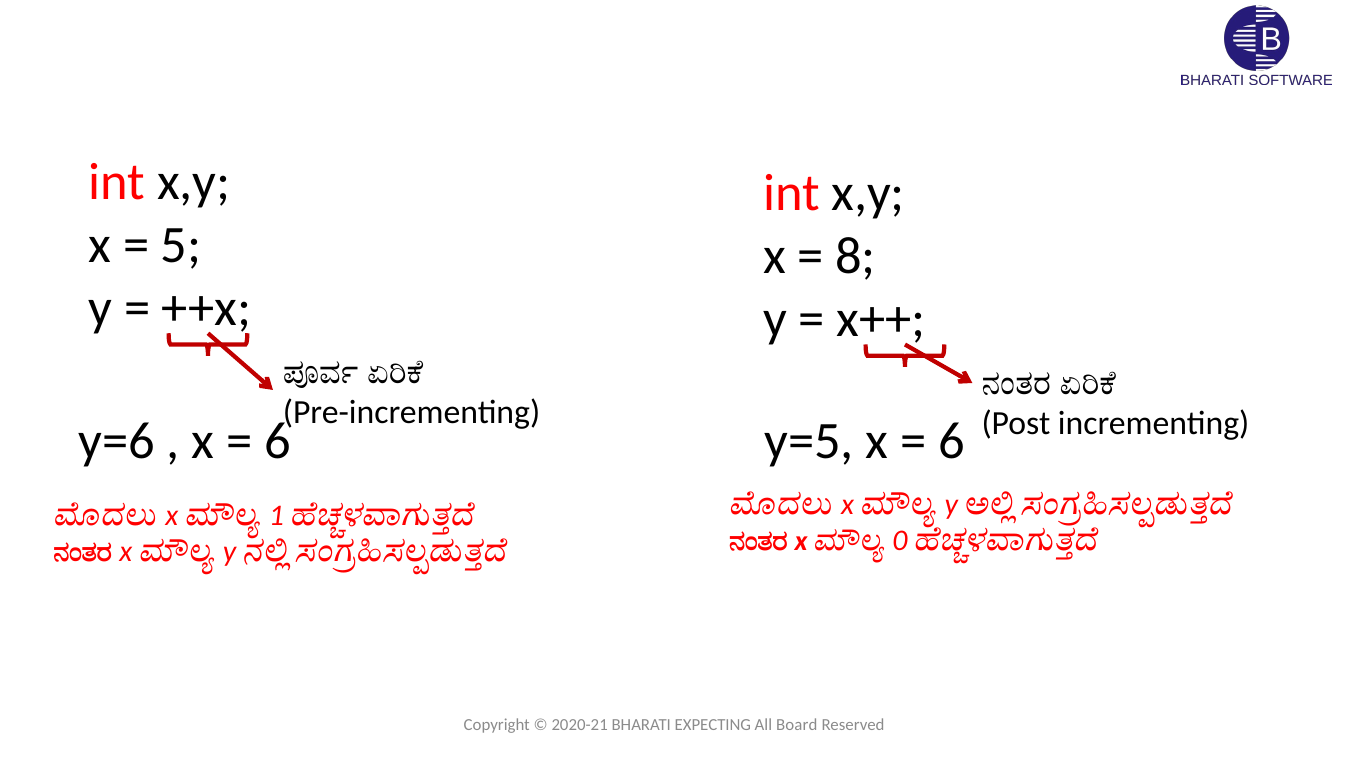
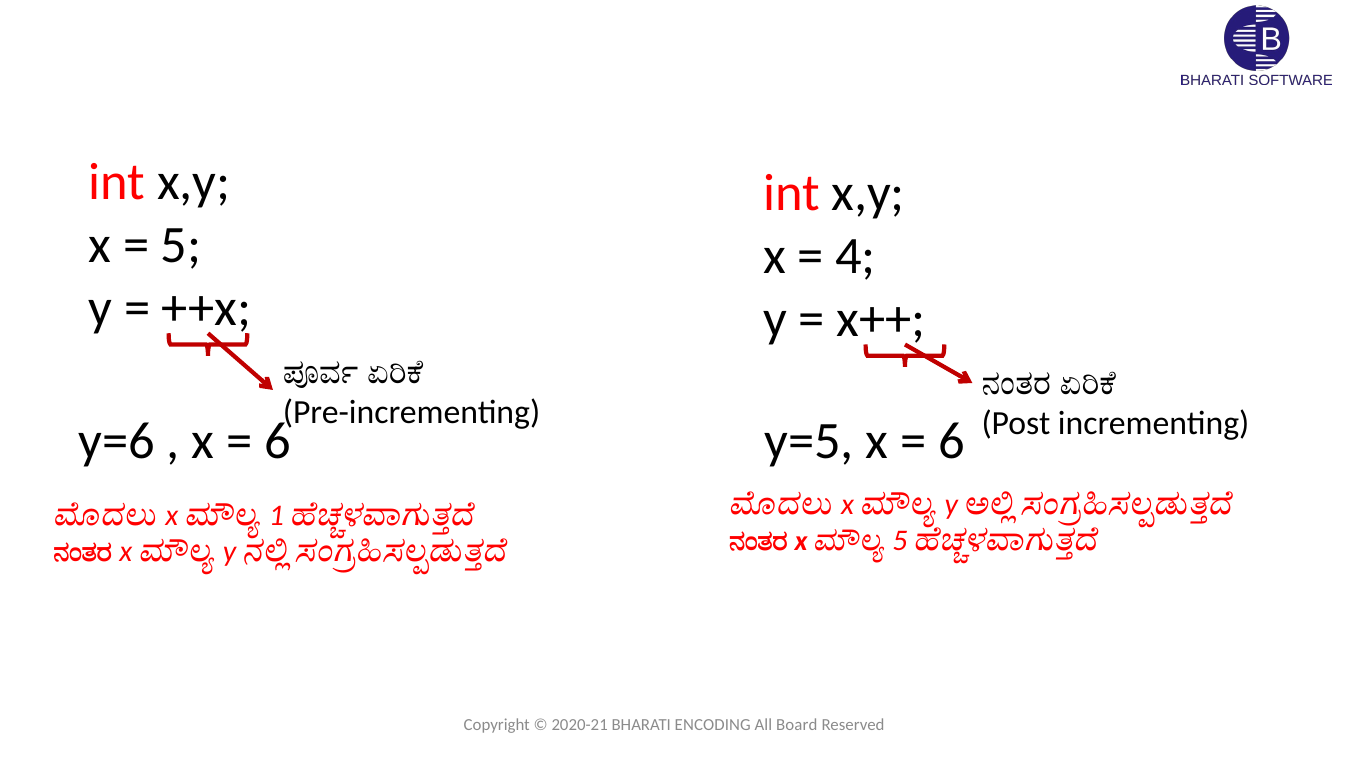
8: 8 -> 4 (856, 256)
0: 0 -> 5 (900, 540)
EXPECTING: EXPECTING -> ENCODING (713, 724)
